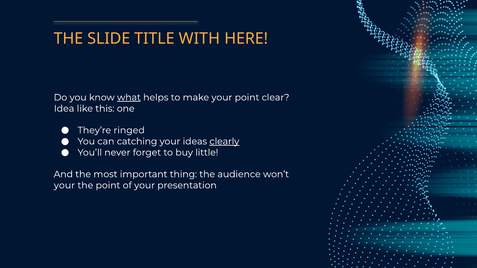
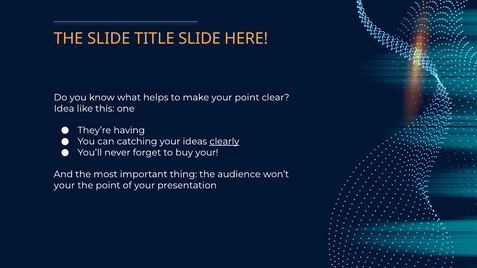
TITLE WITH: WITH -> SLIDE (200, 39)
what underline: present -> none (129, 98)
ringed: ringed -> having (129, 130)
buy little: little -> your (207, 153)
